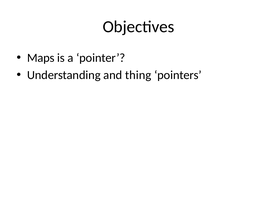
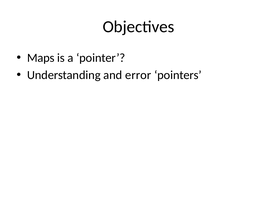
thing: thing -> error (138, 75)
